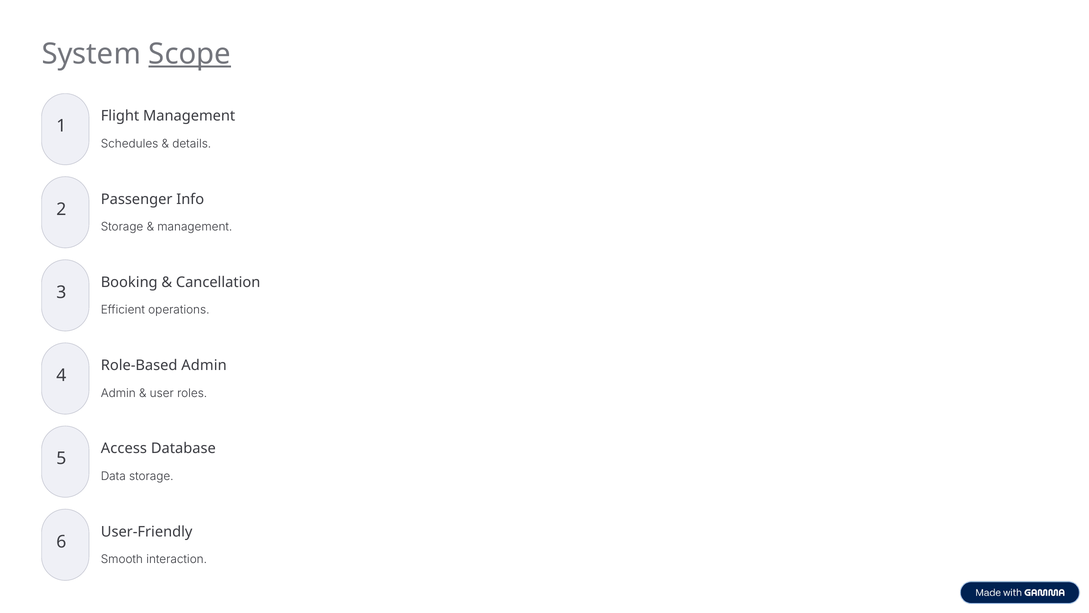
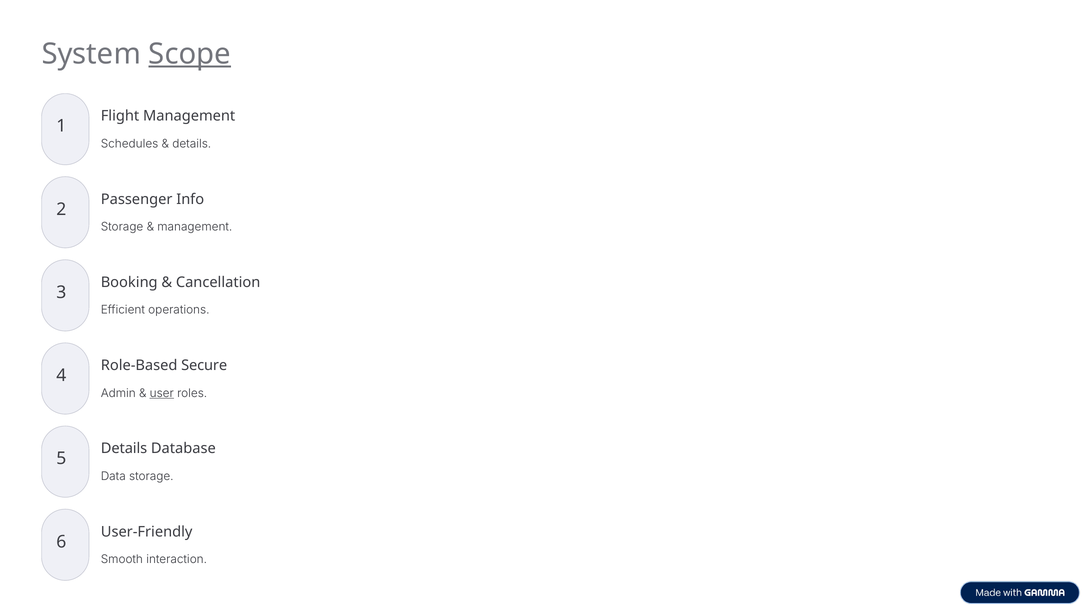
Role-Based Admin: Admin -> Secure (204, 365)
user underline: none -> present (162, 393)
Access: Access -> Details (124, 448)
